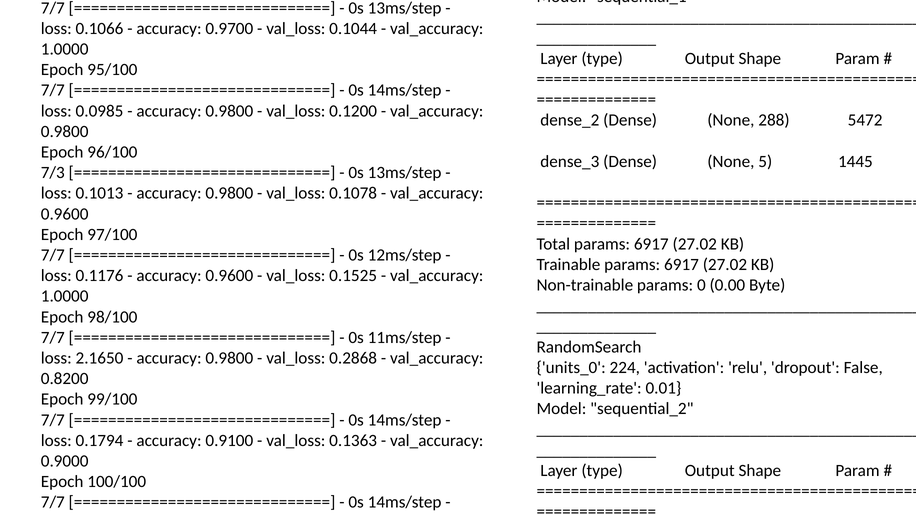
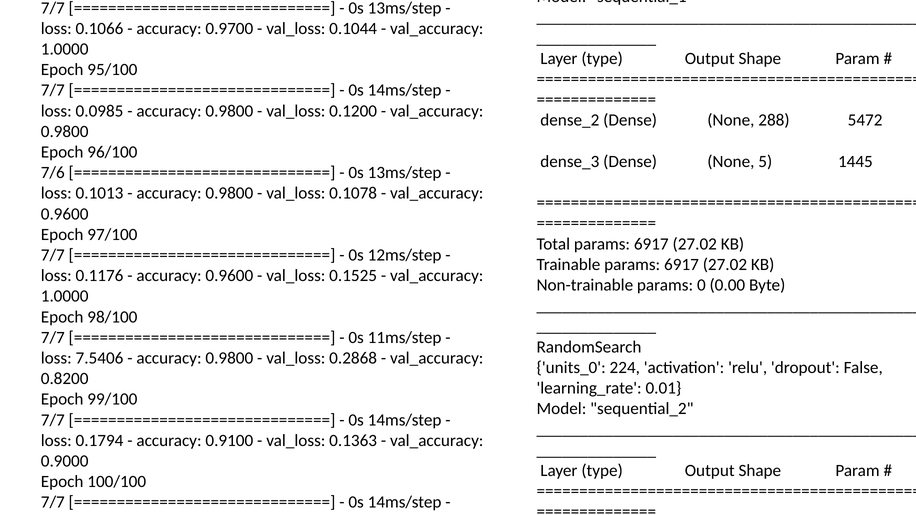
7/3: 7/3 -> 7/6 (53, 173)
2.1650: 2.1650 -> 7.5406 (99, 358)
